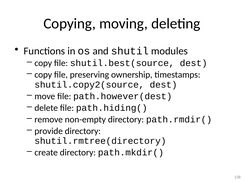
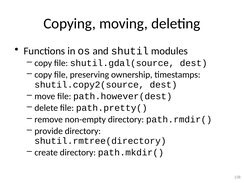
shutil.best(source: shutil.best(source -> shutil.gdal(source (122, 63)
path.hiding(: path.hiding( -> path.pretty( (112, 108)
